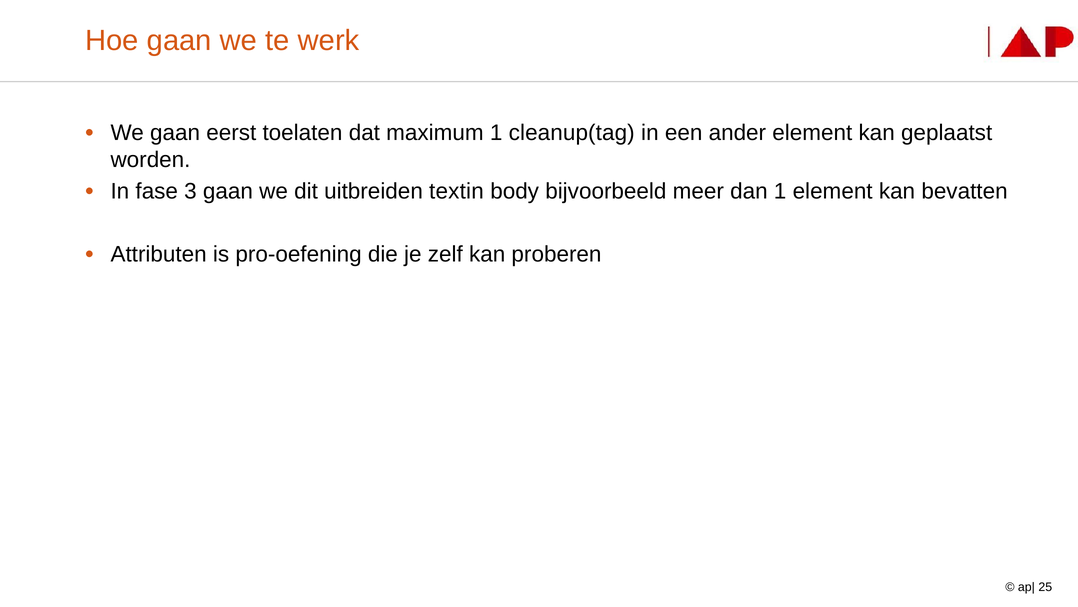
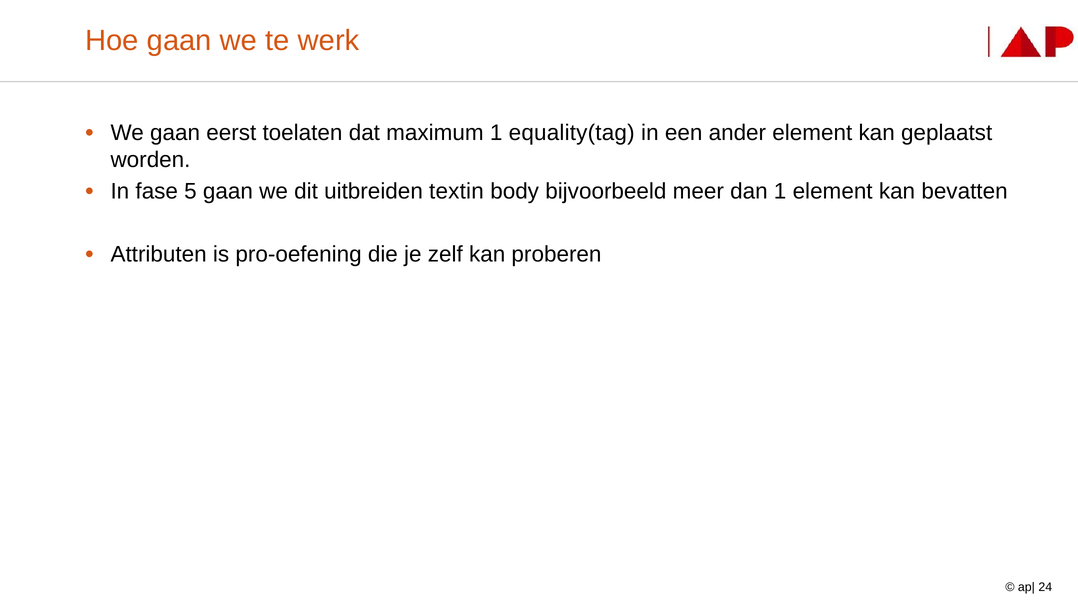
cleanup(tag: cleanup(tag -> equality(tag (572, 133)
3: 3 -> 5 (190, 191)
25: 25 -> 24 (1045, 587)
